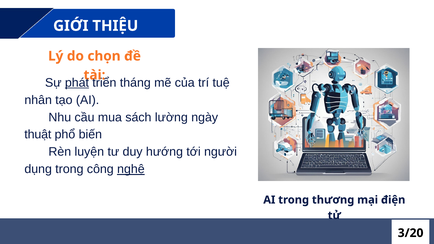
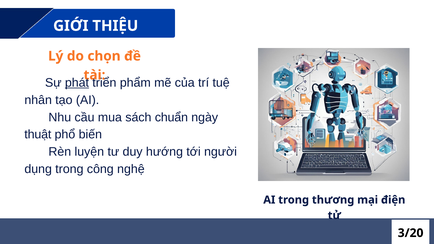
tháng: tháng -> phẩm (135, 83)
lường: lường -> chuẩn (171, 117)
nghệ underline: present -> none (131, 169)
